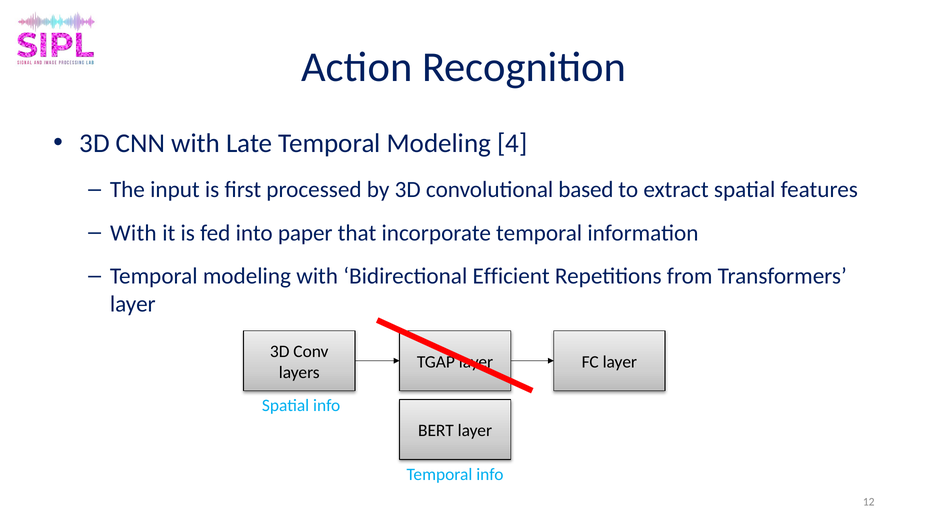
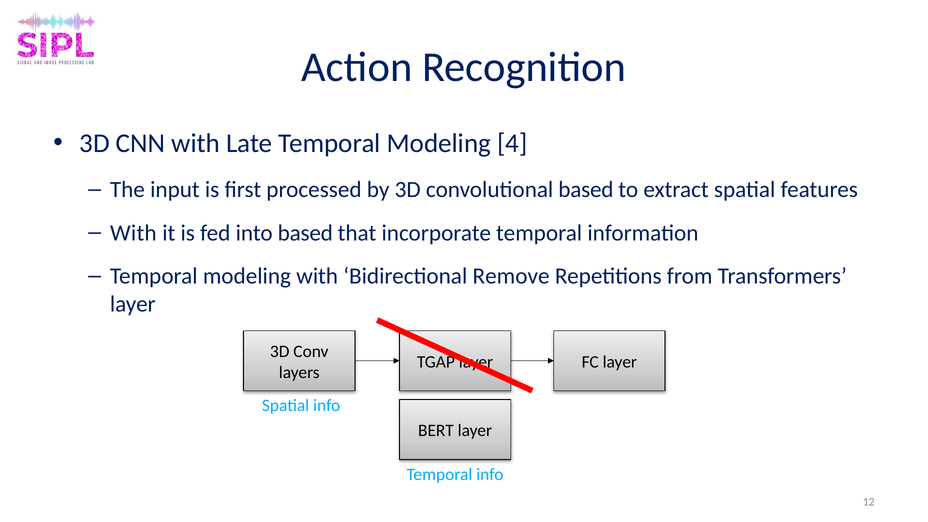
into paper: paper -> based (305, 233)
Efficient: Efficient -> Remove (511, 276)
